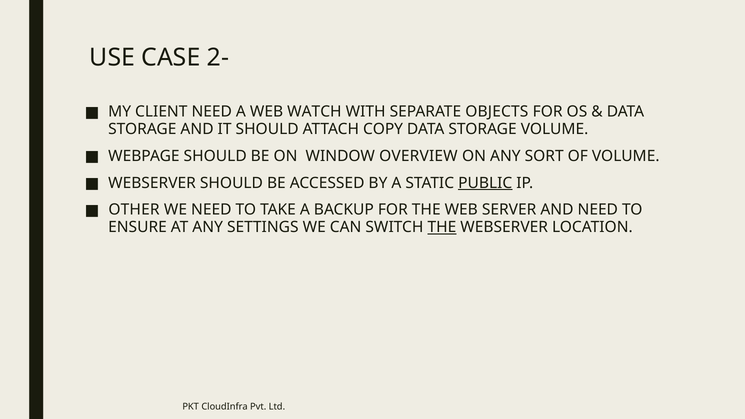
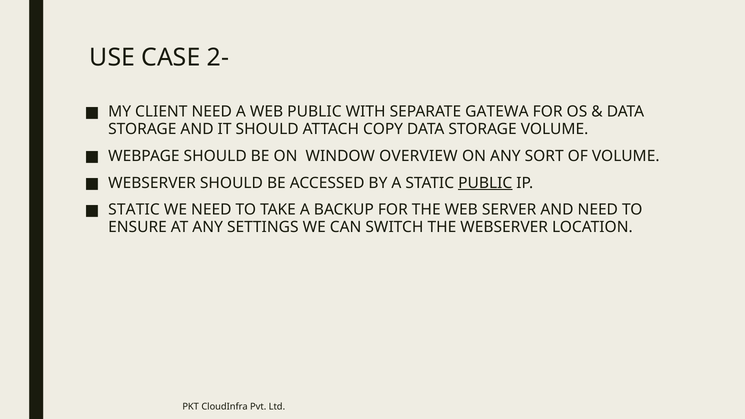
WEB WATCH: WATCH -> PUBLIC (314, 112)
OBJECTS: OBJECTS -> GATEWA (497, 112)
OTHER: OTHER -> STATIC (134, 210)
THE underline: present -> none (442, 227)
